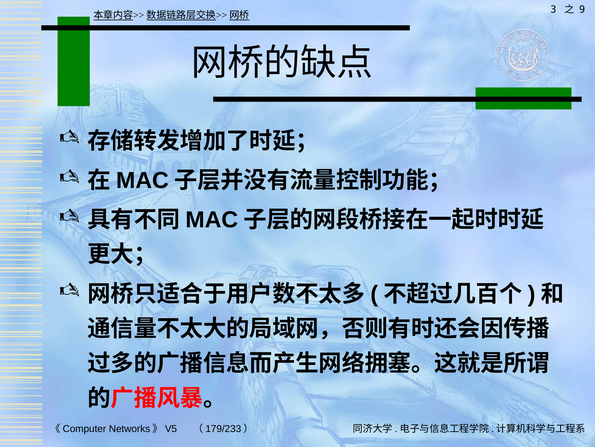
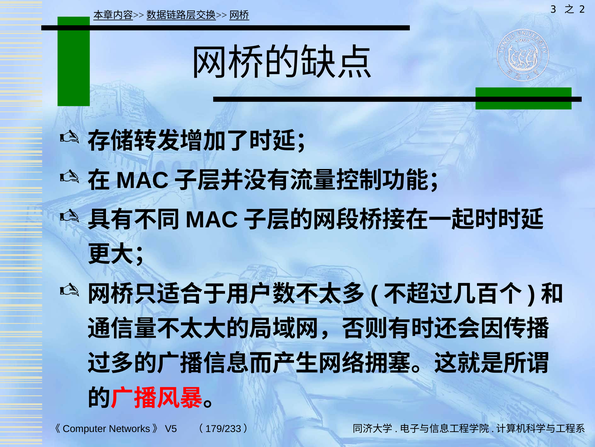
9: 9 -> 2 (582, 10)
